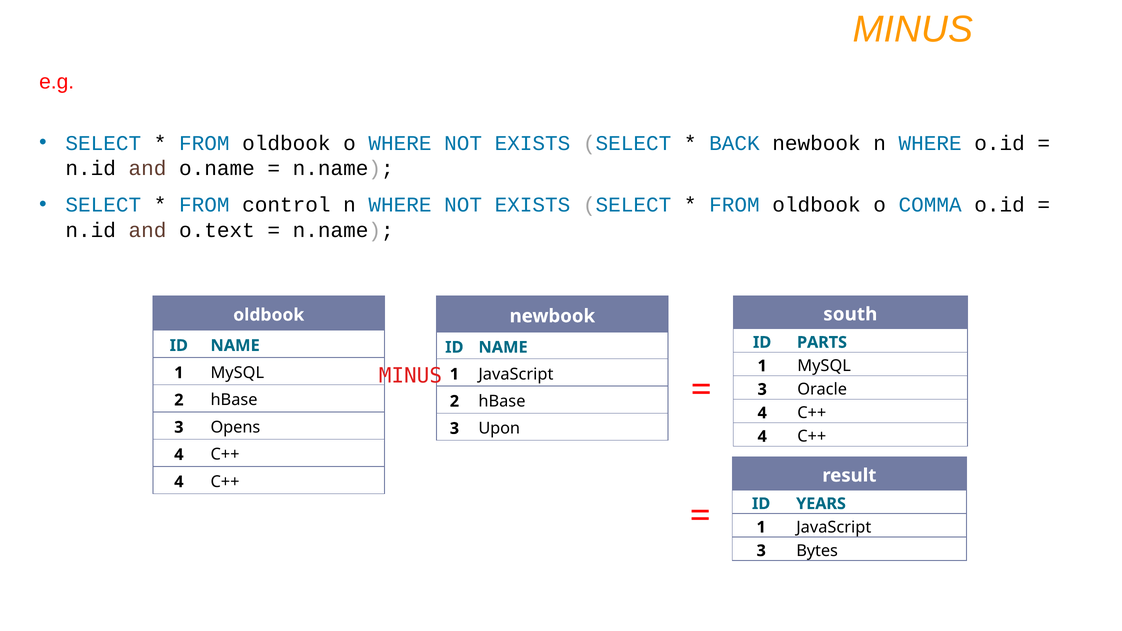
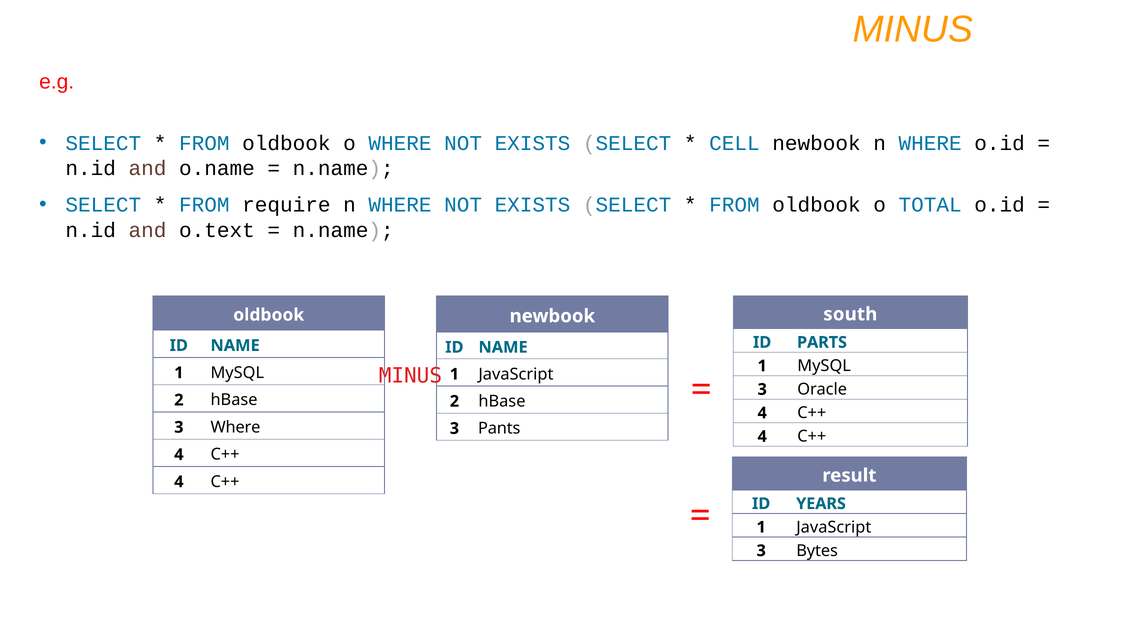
BACK: BACK -> CELL (734, 143)
control: control -> require (286, 205)
COMMA: COMMA -> TOTAL (930, 205)
3 Opens: Opens -> Where (235, 427)
Upon: Upon -> Pants (499, 429)
